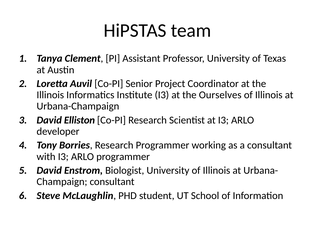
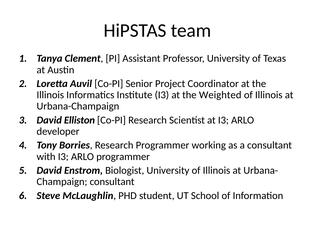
Ourselves: Ourselves -> Weighted (220, 95)
